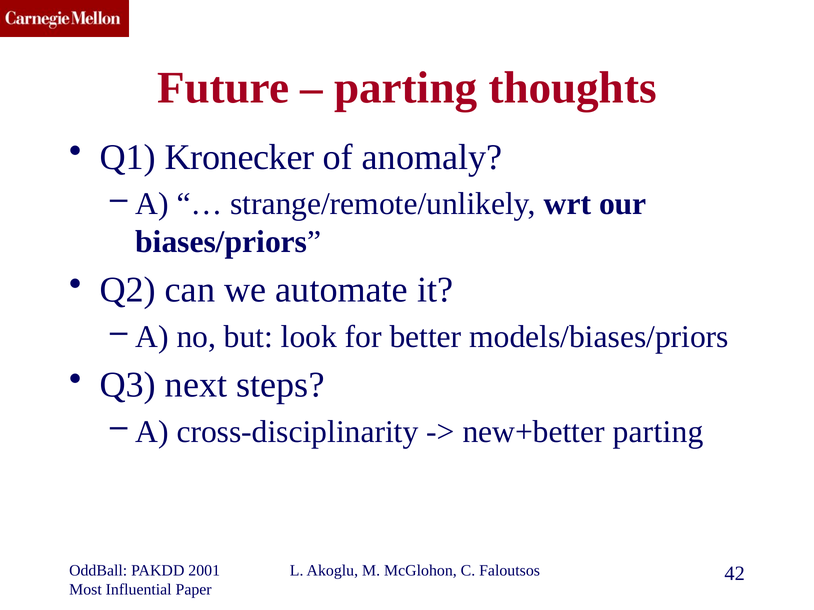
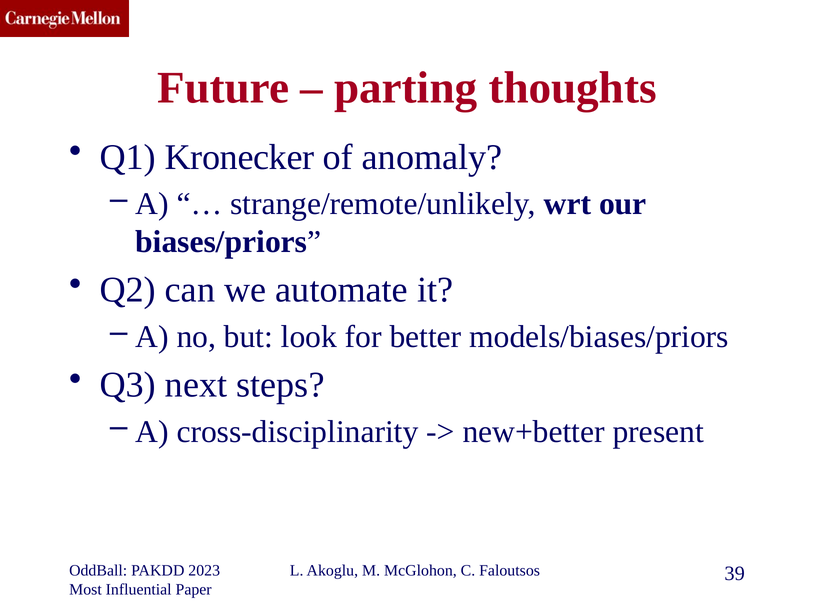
new+better parting: parting -> present (658, 432)
2001: 2001 -> 2023 (204, 571)
42: 42 -> 39 (735, 574)
